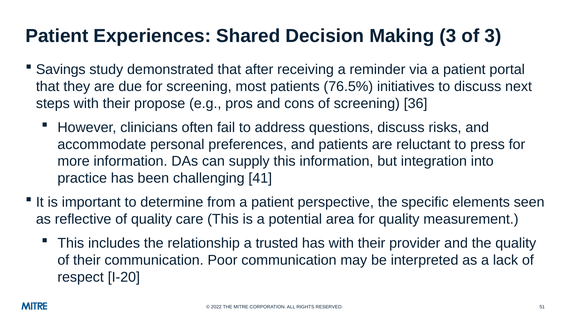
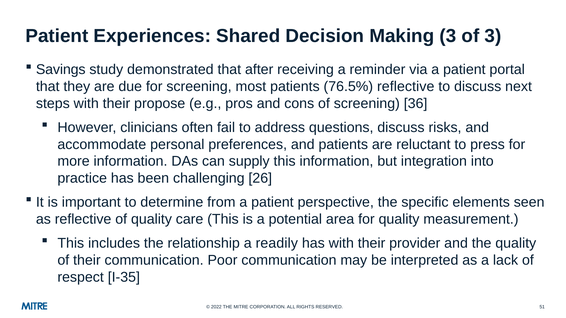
76.5% initiatives: initiatives -> reflective (406, 86)
41: 41 -> 26 (260, 178)
trusted: trusted -> readily (277, 244)
I-20: I-20 -> I-35 (124, 278)
